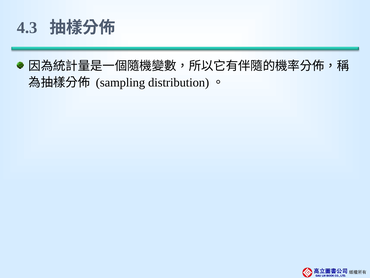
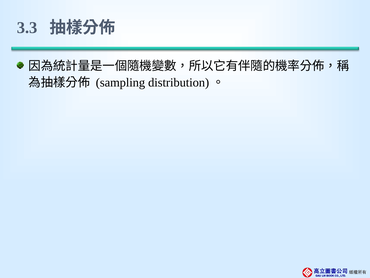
4.3: 4.3 -> 3.3 (27, 28)
